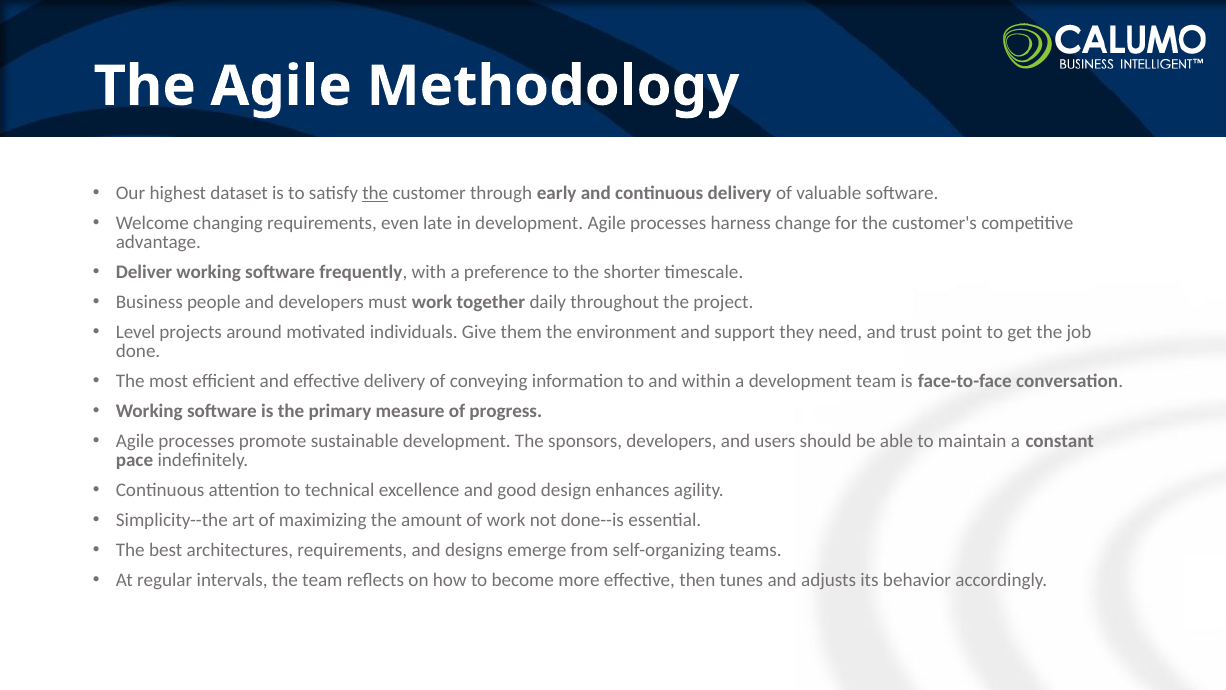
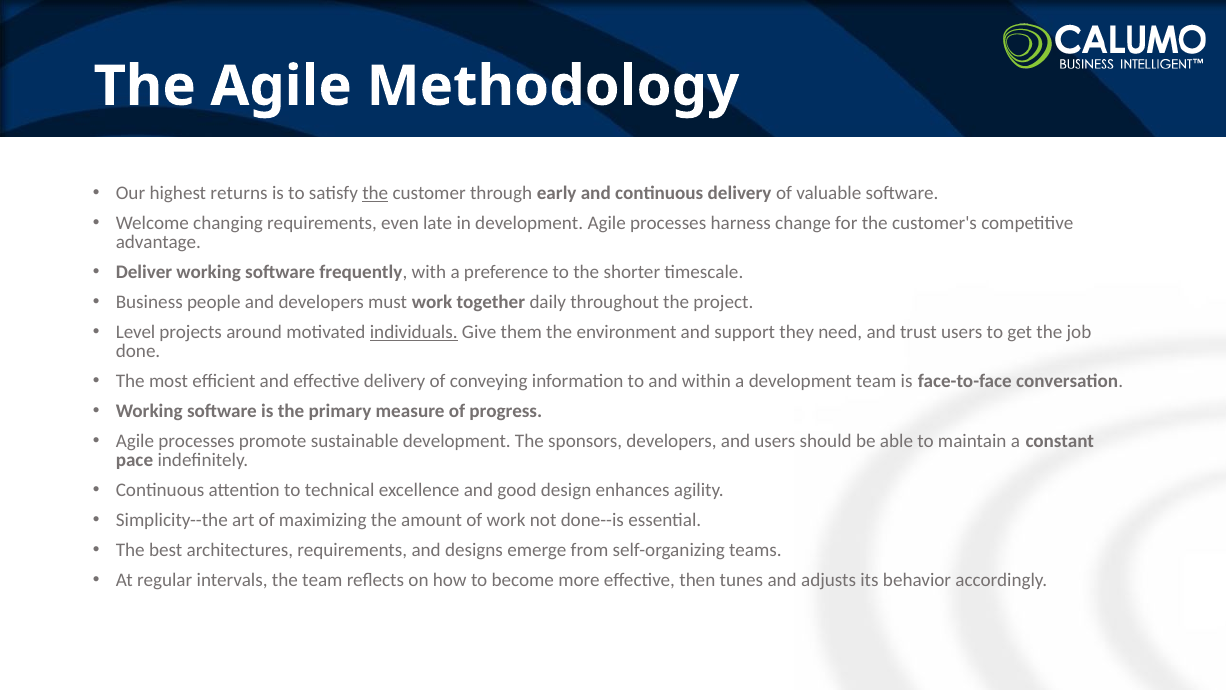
dataset: dataset -> returns (239, 193)
individuals underline: none -> present (414, 332)
trust point: point -> users (962, 332)
